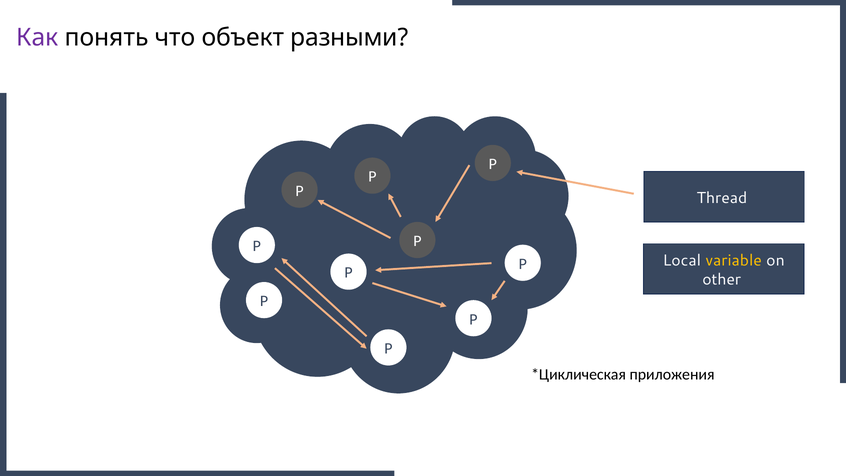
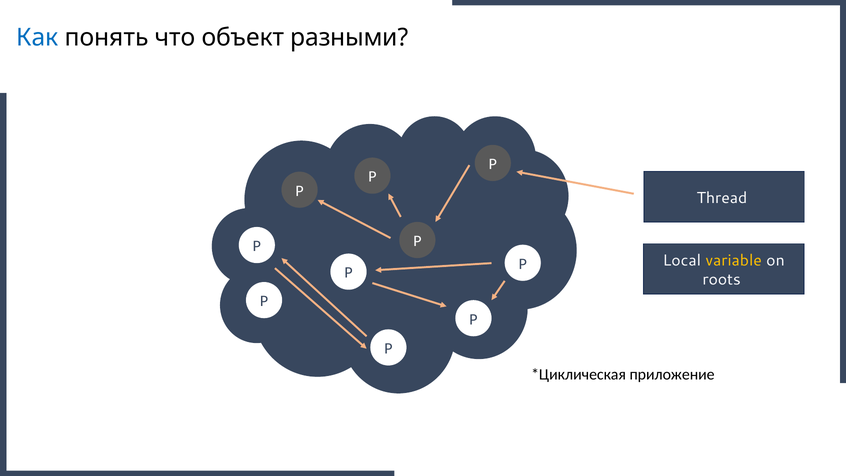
Как colour: purple -> blue (37, 38)
other: other -> roots (722, 279)
приложения: приложения -> приложение (672, 374)
